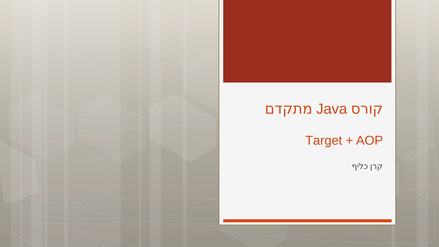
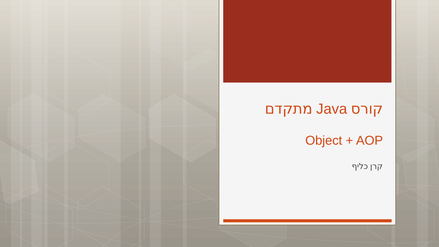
Target: Target -> Object (324, 141)
